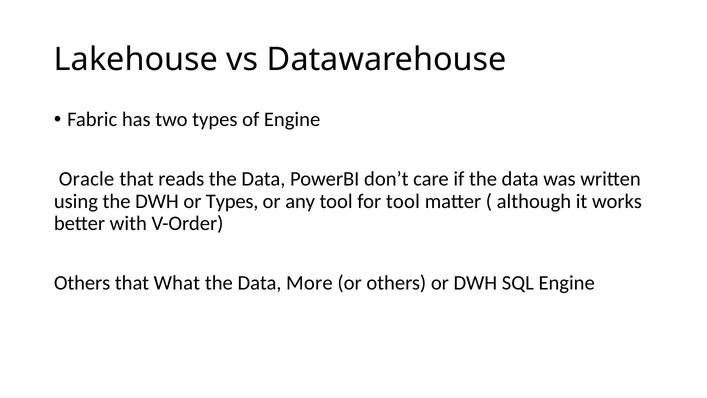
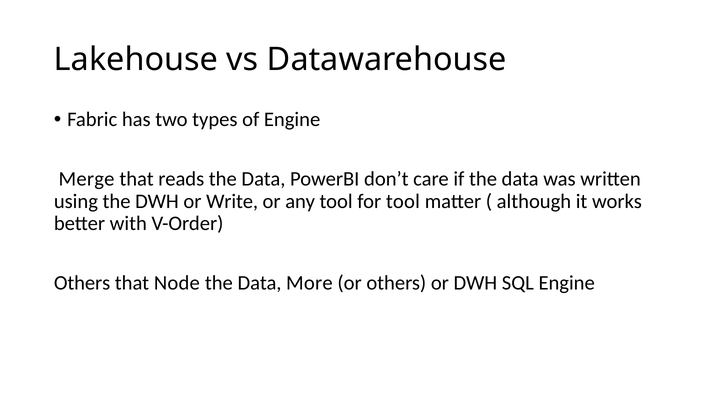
Oracle: Oracle -> Merge (87, 179)
or Types: Types -> Write (232, 201)
What: What -> Node (177, 283)
